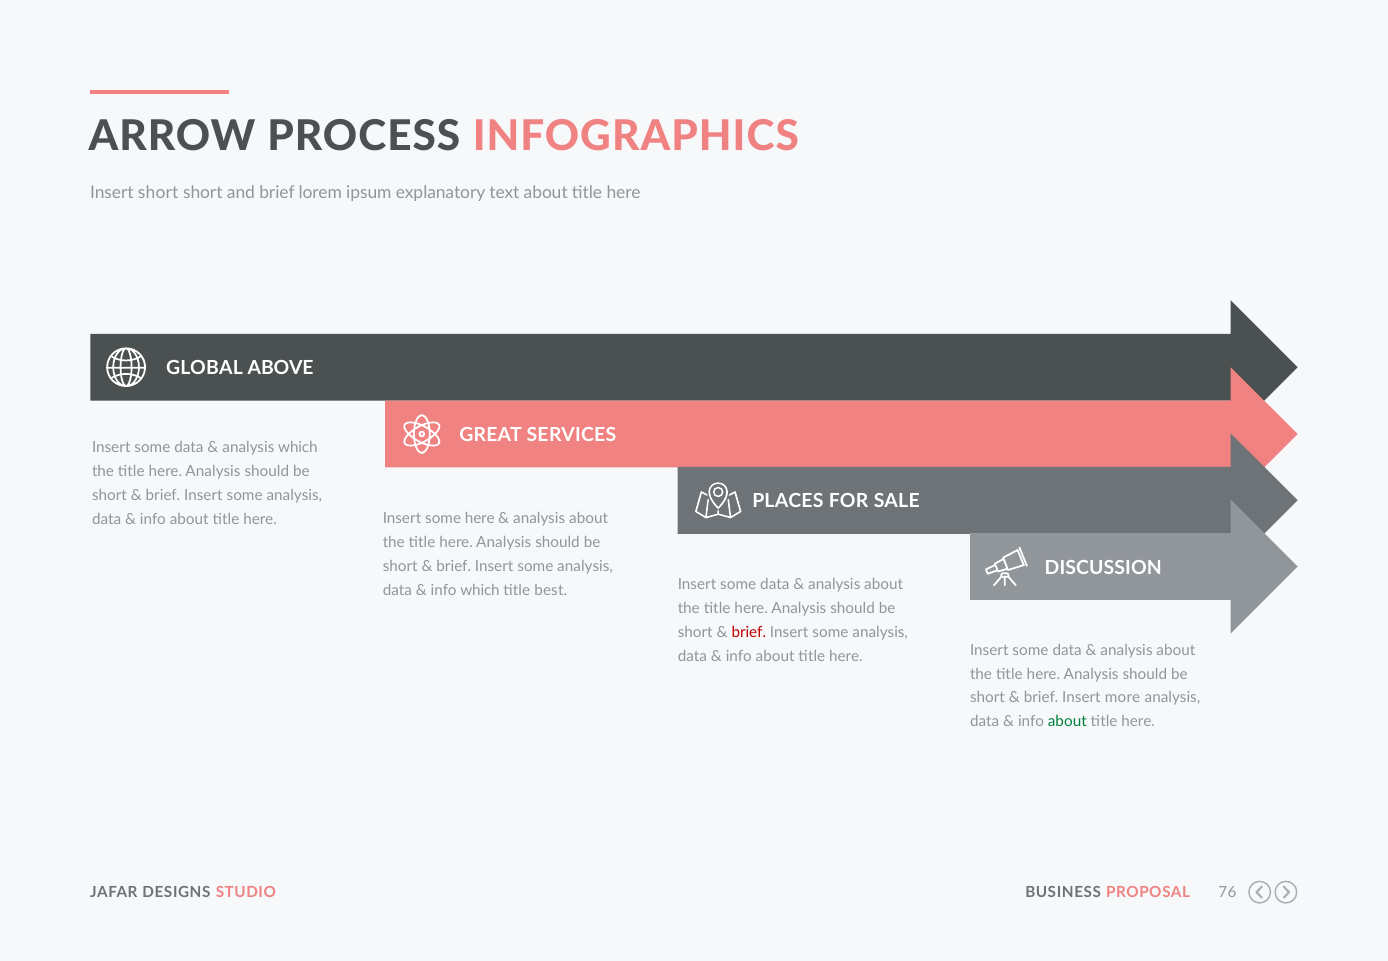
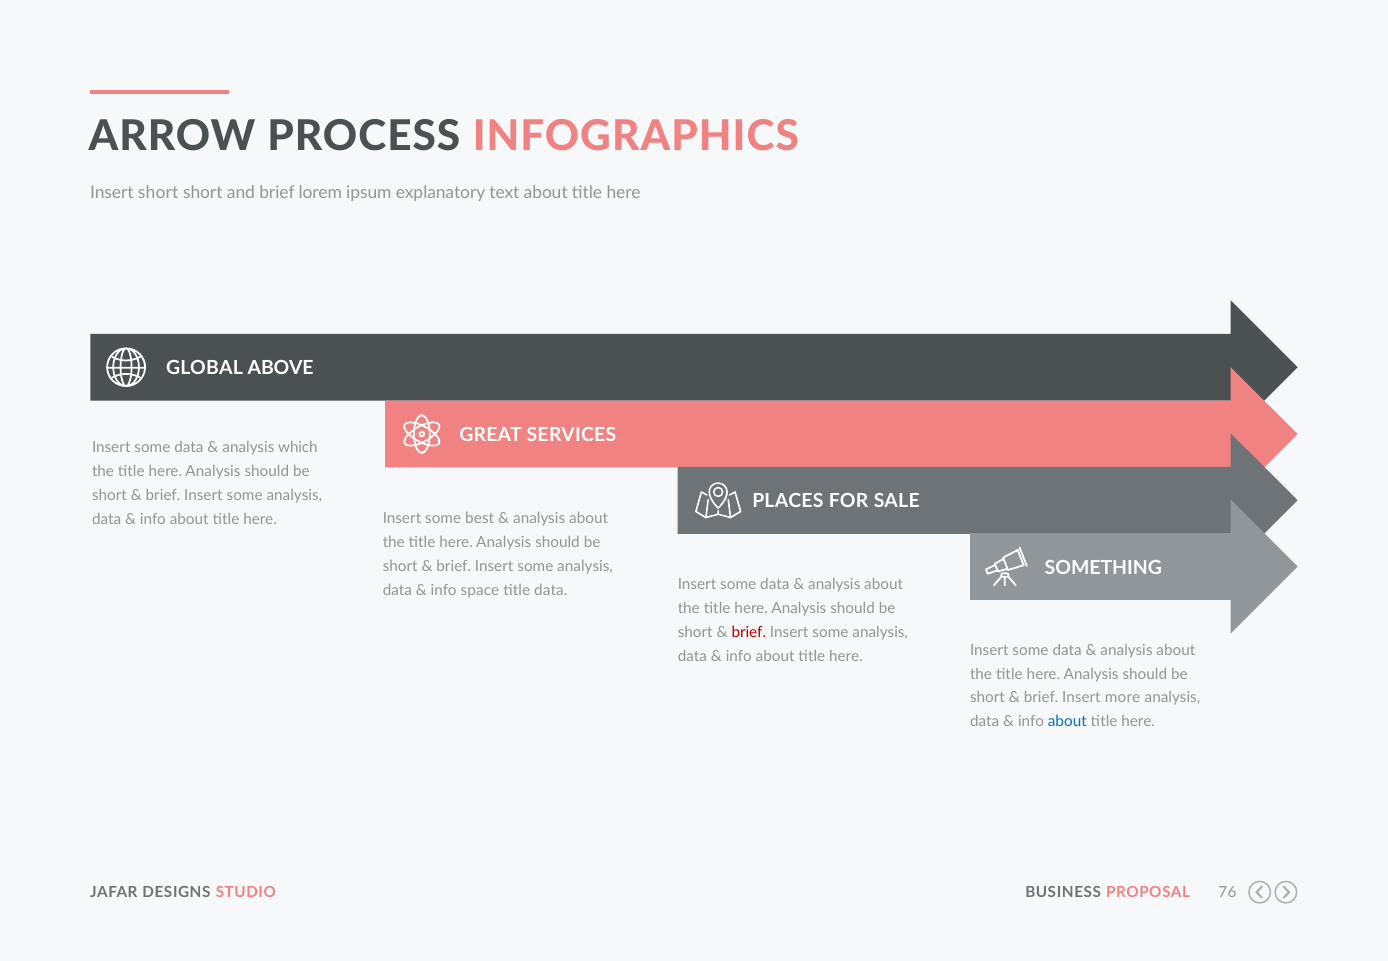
some here: here -> best (480, 518)
DISCUSSION: DISCUSSION -> SOMETHING (1103, 568)
info which: which -> space (480, 590)
title best: best -> data (551, 590)
about colour: green -> blue (1067, 722)
